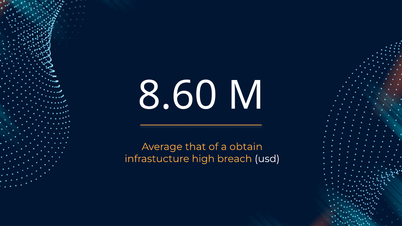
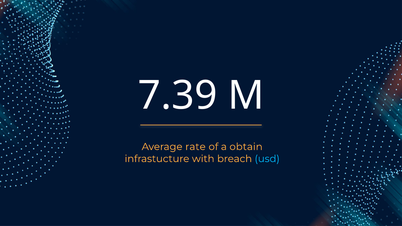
8.60: 8.60 -> 7.39 (178, 96)
that: that -> rate (195, 147)
high: high -> with (203, 159)
usd colour: white -> light blue (267, 159)
